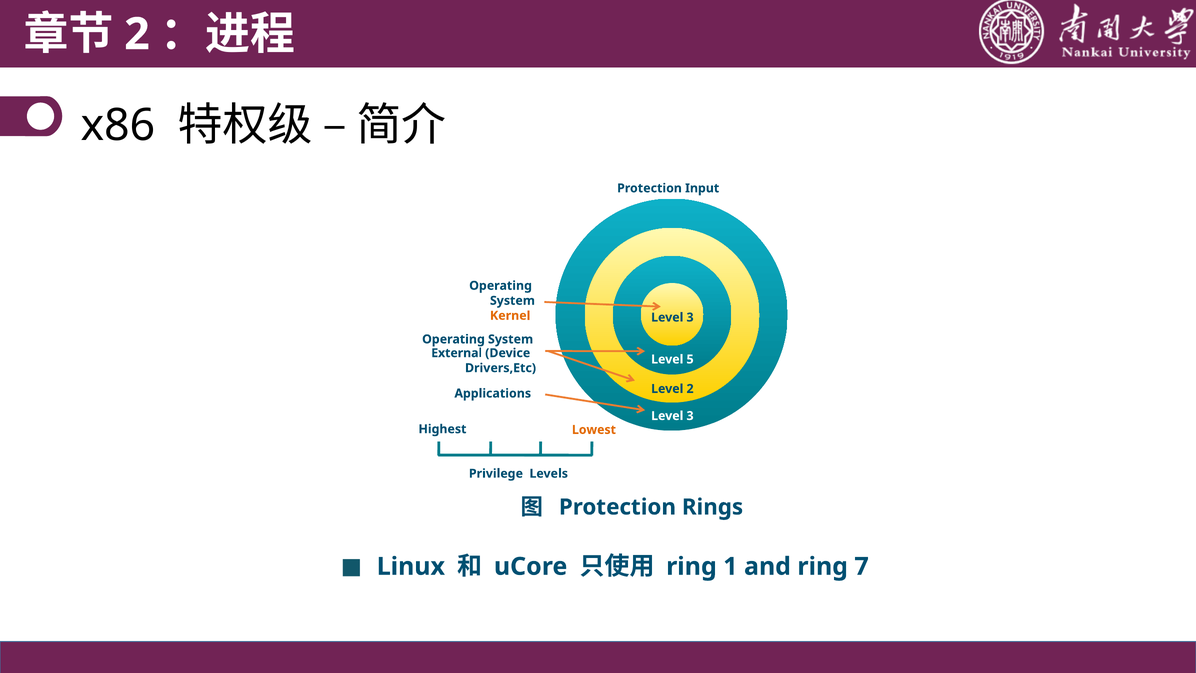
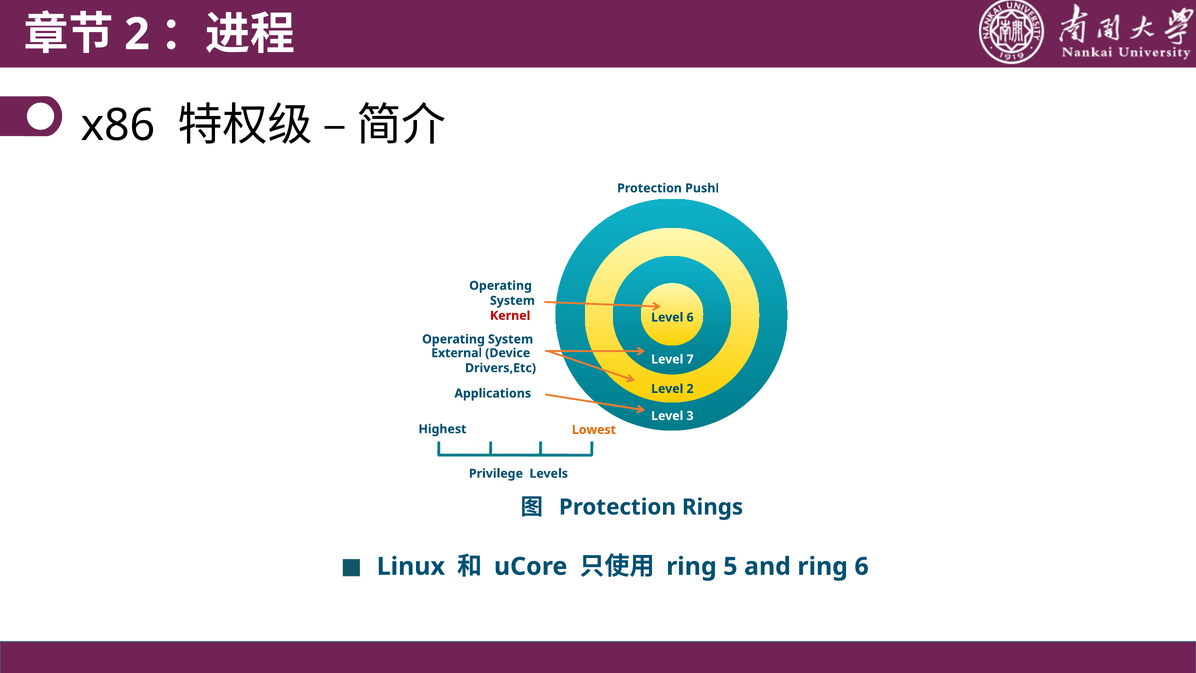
Input: Input -> Pushl (702, 188)
Kernel colour: orange -> red (510, 316)
3: 3 -> 6 (690, 317)
5: 5 -> 7 (690, 359)
1: 1 -> 5 (730, 566)
ring 7: 7 -> 6 (862, 566)
